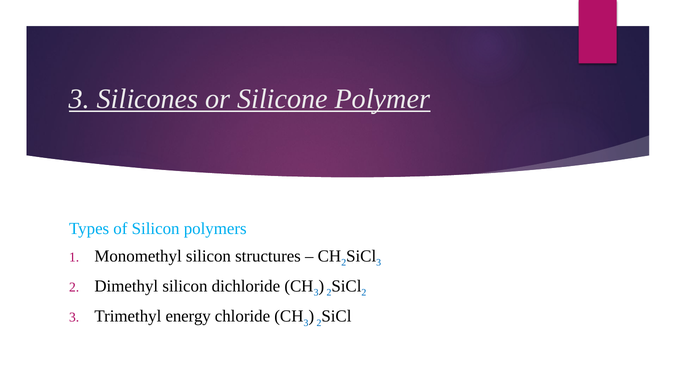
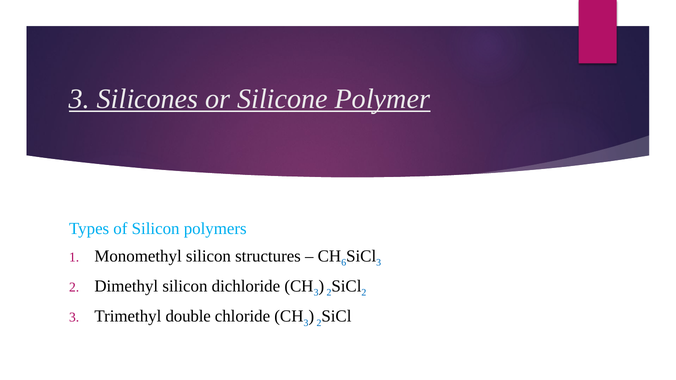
2: 2 -> 6 (344, 263)
energy: energy -> double (188, 316)
